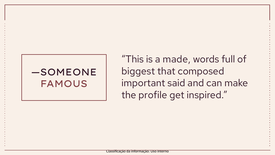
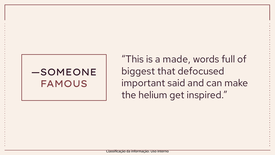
composed: composed -> defocused (201, 71)
profile: profile -> helium (153, 95)
